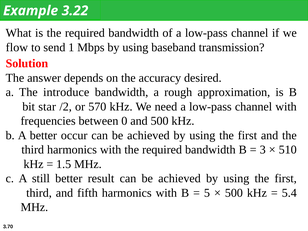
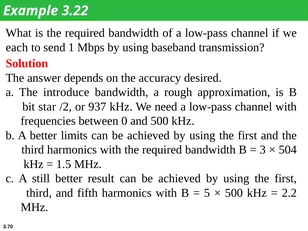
flow: flow -> each (17, 47)
570: 570 -> 937 (97, 107)
occur: occur -> limits (74, 135)
510: 510 -> 504 (288, 150)
5.4: 5.4 -> 2.2 (289, 193)
